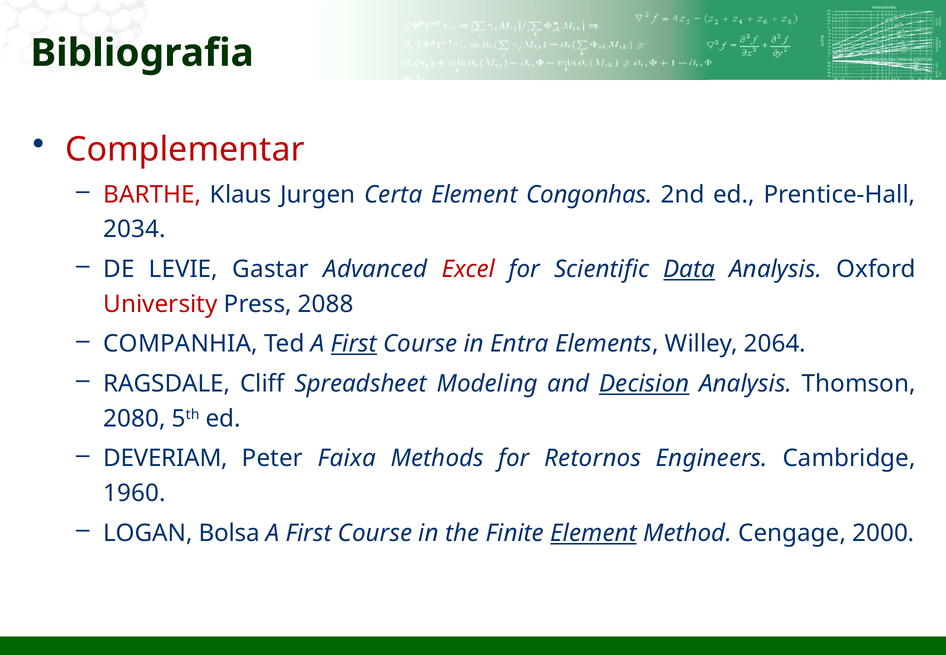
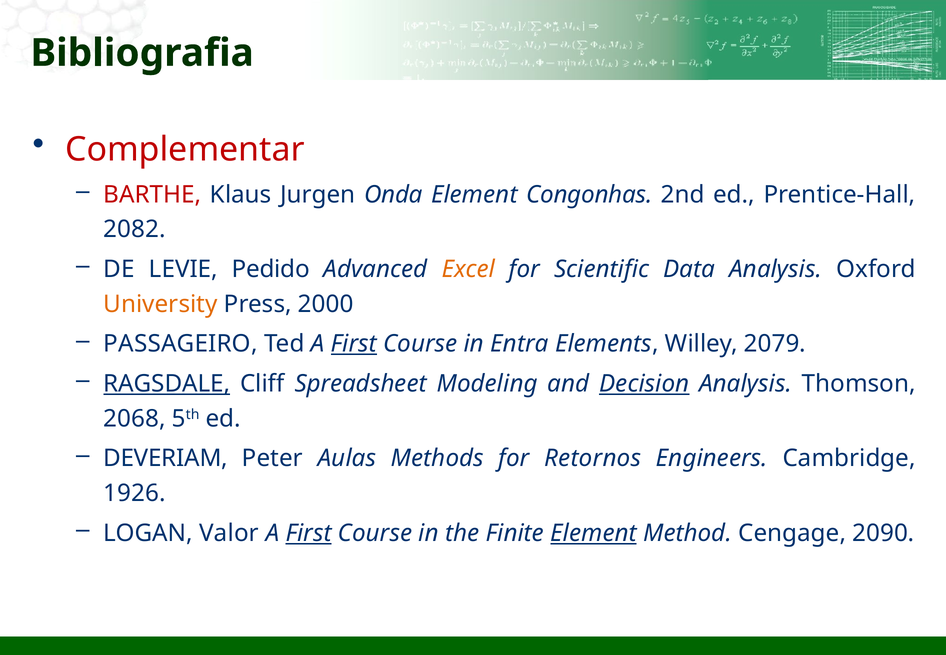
Certa: Certa -> Onda (393, 195)
2034: 2034 -> 2082 (135, 229)
Gastar: Gastar -> Pedido (271, 269)
Excel colour: red -> orange (468, 269)
Data underline: present -> none (689, 269)
University colour: red -> orange (161, 304)
2088: 2088 -> 2000 (326, 304)
COMPANHIA: COMPANHIA -> PASSAGEIRO (181, 344)
2064: 2064 -> 2079 (775, 344)
RAGSDALE underline: none -> present (167, 384)
2080: 2080 -> 2068 (135, 419)
Faixa: Faixa -> Aulas (347, 458)
1960: 1960 -> 1926 (135, 493)
Bolsa: Bolsa -> Valor (229, 533)
First underline: none -> present (309, 533)
2000: 2000 -> 2090 (883, 533)
